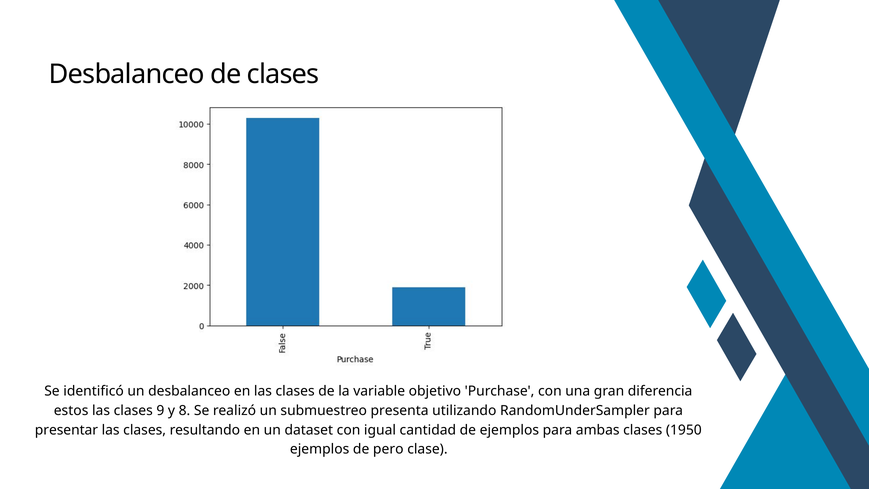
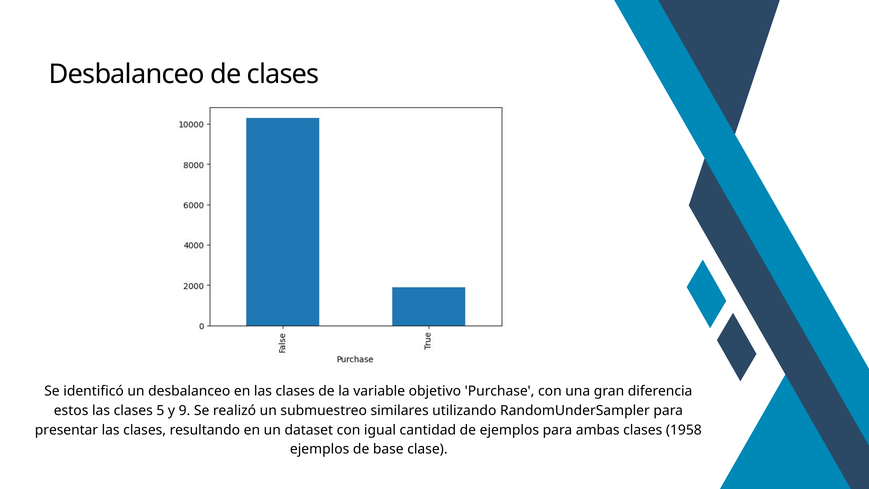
9: 9 -> 5 (160, 410)
8: 8 -> 9 (184, 410)
presenta: presenta -> similares (400, 410)
1950: 1950 -> 1958 (684, 430)
pero: pero -> base (388, 449)
